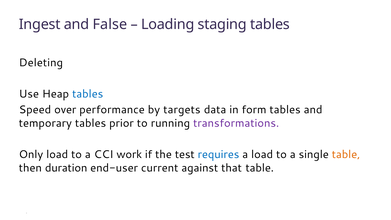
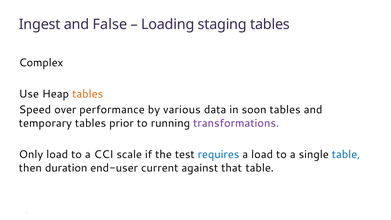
Deleting: Deleting -> Complex (41, 63)
tables colour: blue -> orange (88, 94)
targets: targets -> various (182, 110)
form: form -> soon (254, 110)
work: work -> scale (129, 154)
table colour: orange -> blue (346, 154)
